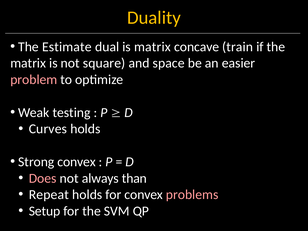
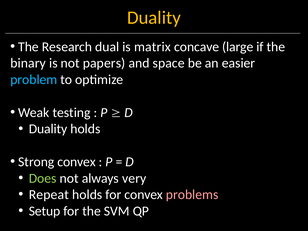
Estimate: Estimate -> Research (67, 47)
train: train -> large (238, 47)
matrix: matrix -> binary (28, 63)
square: square -> papers (104, 63)
problem colour: pink -> light blue (34, 80)
Curves: Curves -> Duality (48, 129)
Does colour: pink -> light green (43, 178)
than: than -> very (134, 178)
